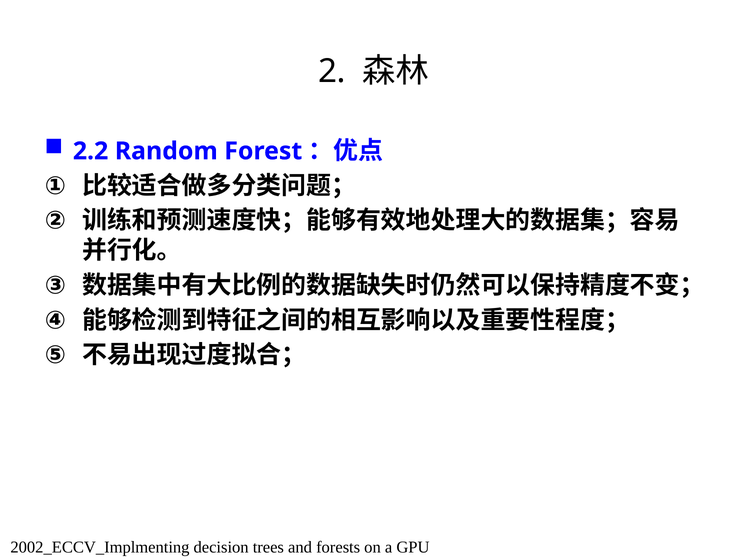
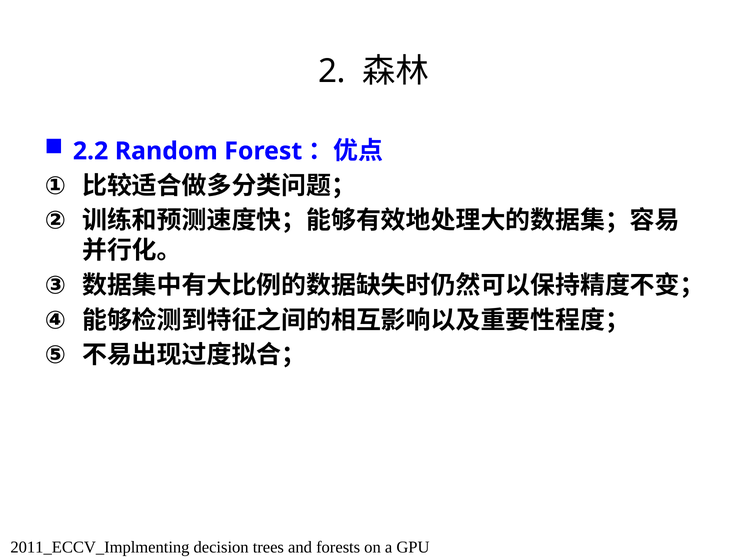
2002_ECCV_Implmenting: 2002_ECCV_Implmenting -> 2011_ECCV_Implmenting (100, 547)
